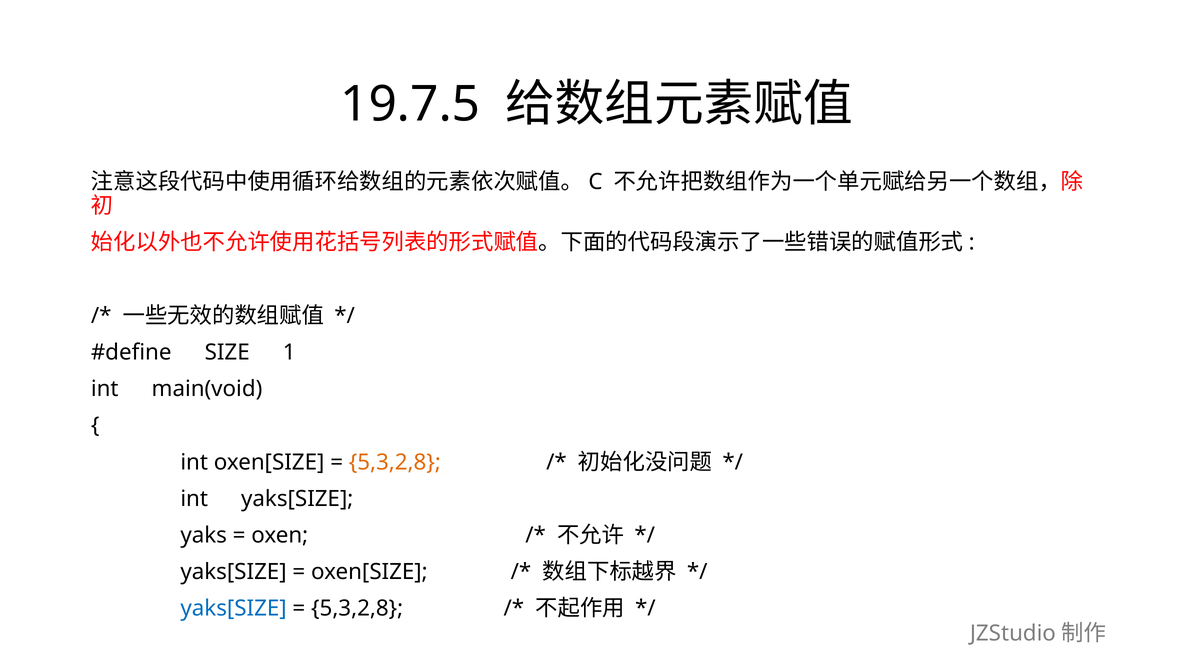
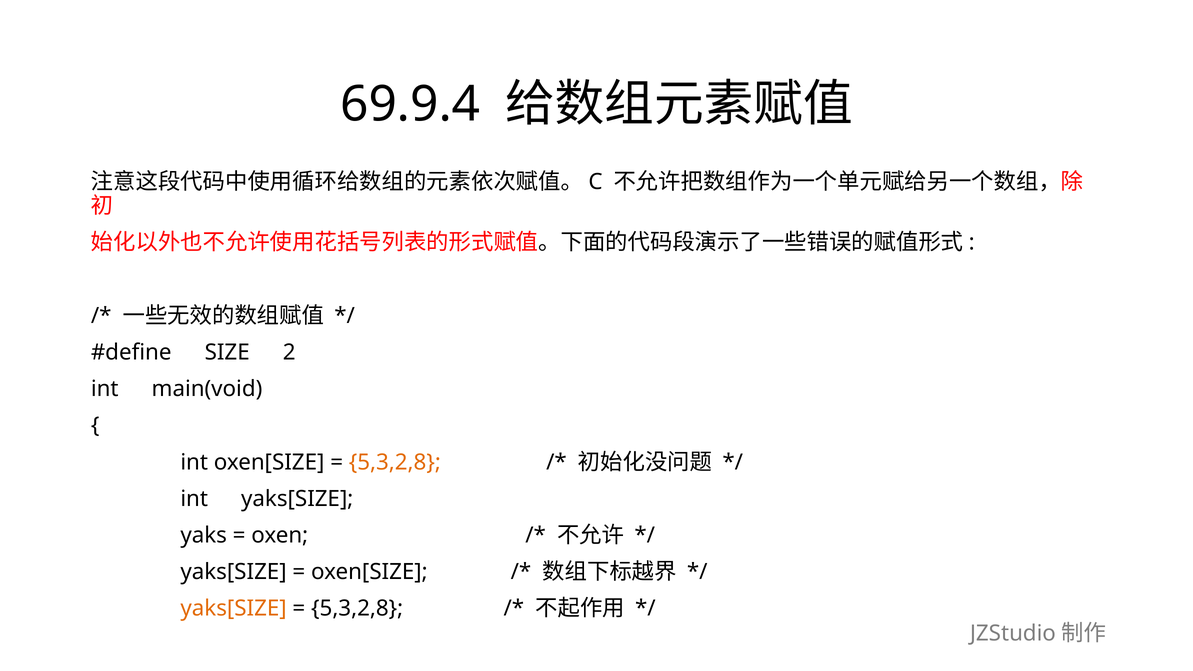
19.7.5: 19.7.5 -> 69.9.4 (410, 104)
1: 1 -> 2 (289, 352)
yaks[SIZE colour: blue -> orange (234, 609)
